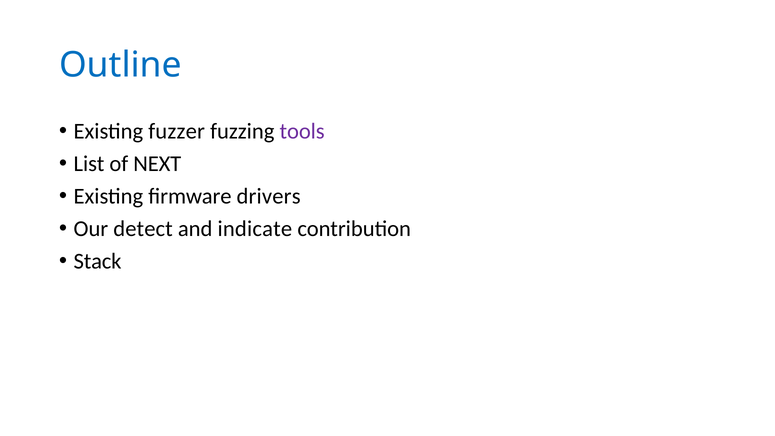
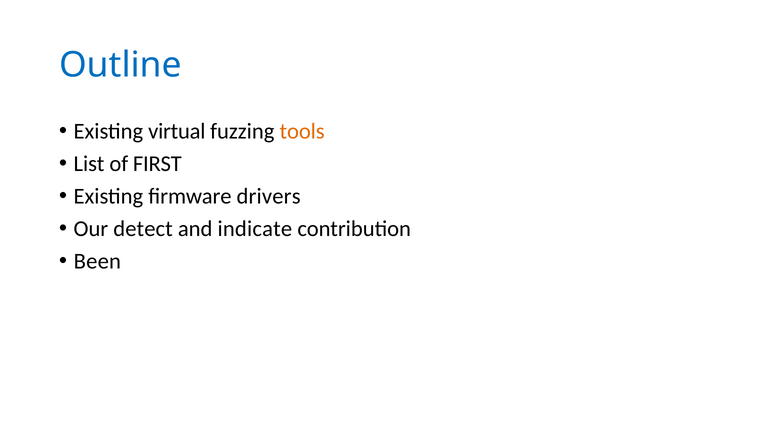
fuzzer: fuzzer -> virtual (177, 131)
tools colour: purple -> orange (302, 131)
NEXT: NEXT -> FIRST (157, 164)
Stack: Stack -> Been (97, 261)
